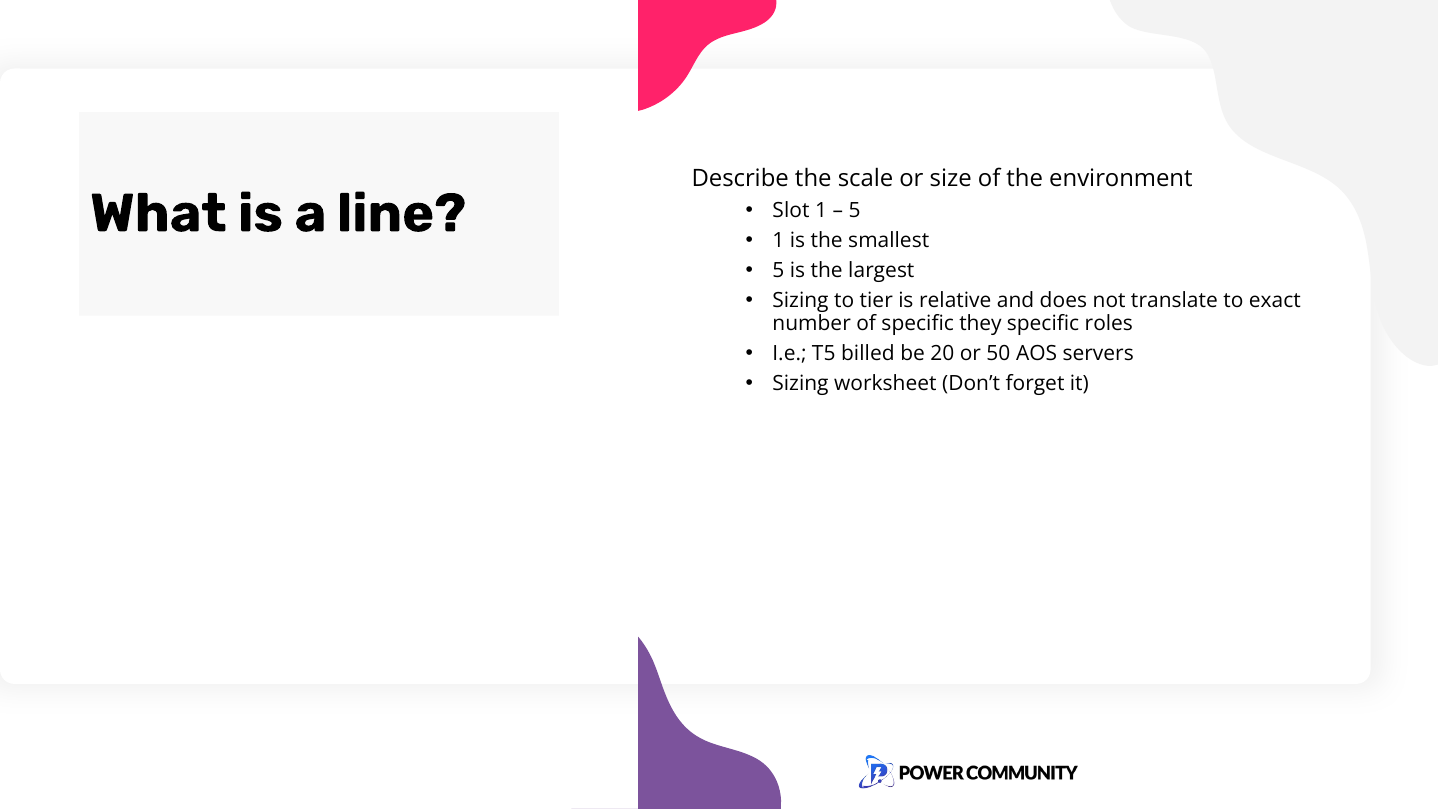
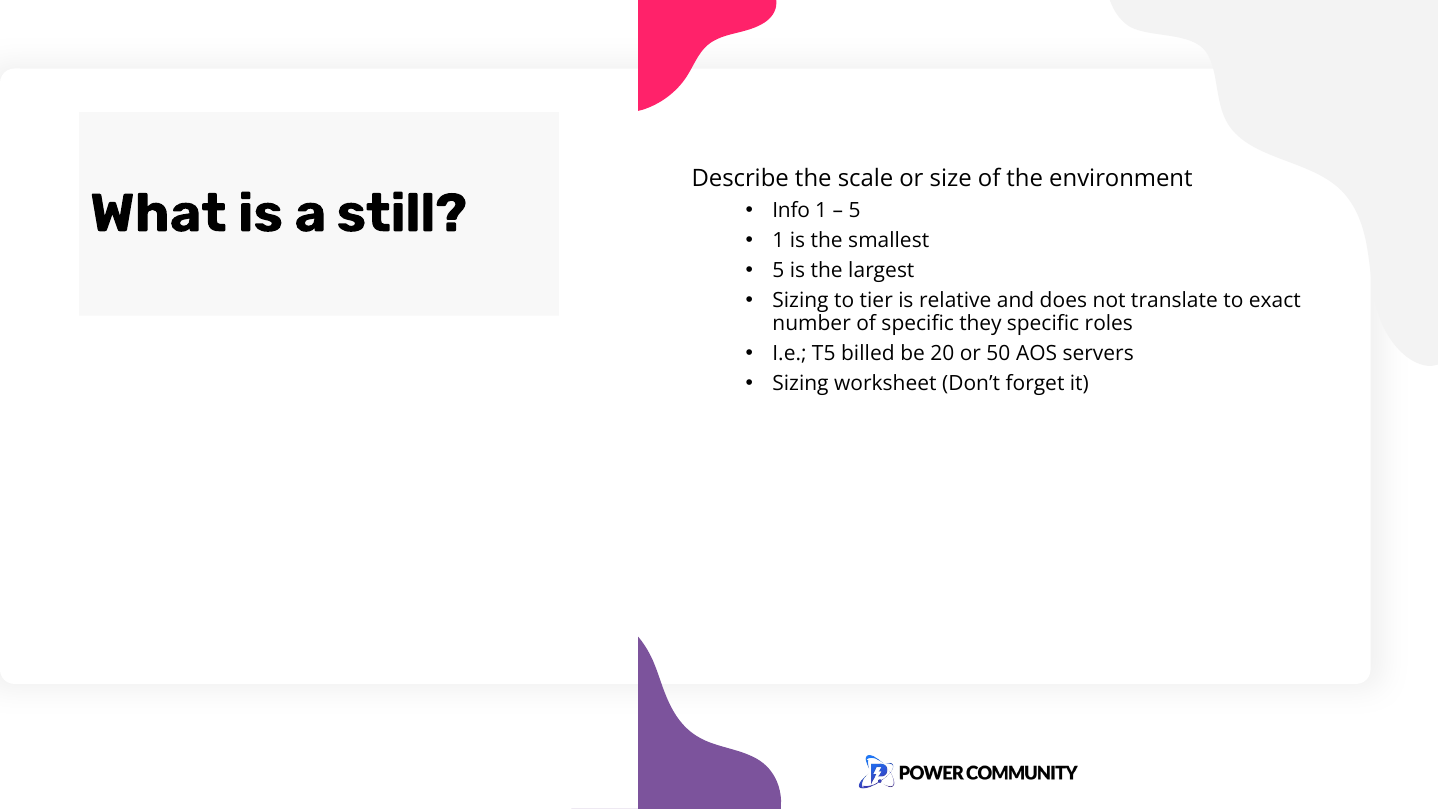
Slot: Slot -> Info (791, 210)
line: line -> still (402, 213)
